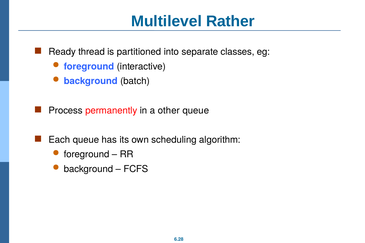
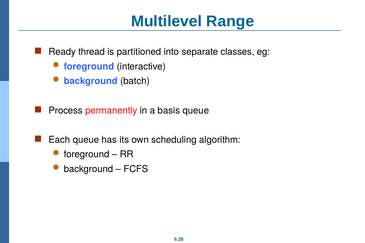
Rather: Rather -> Range (230, 21)
other: other -> basis (169, 111)
